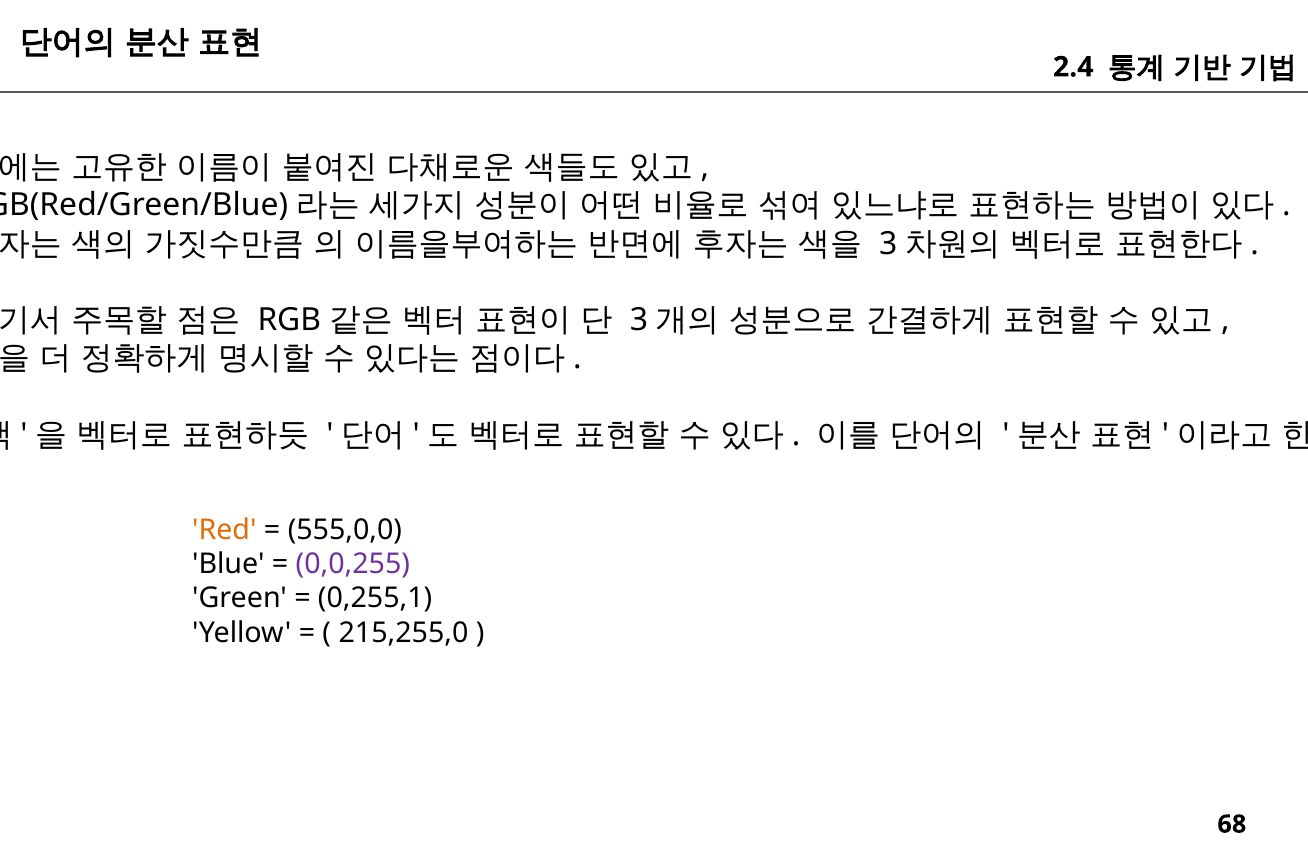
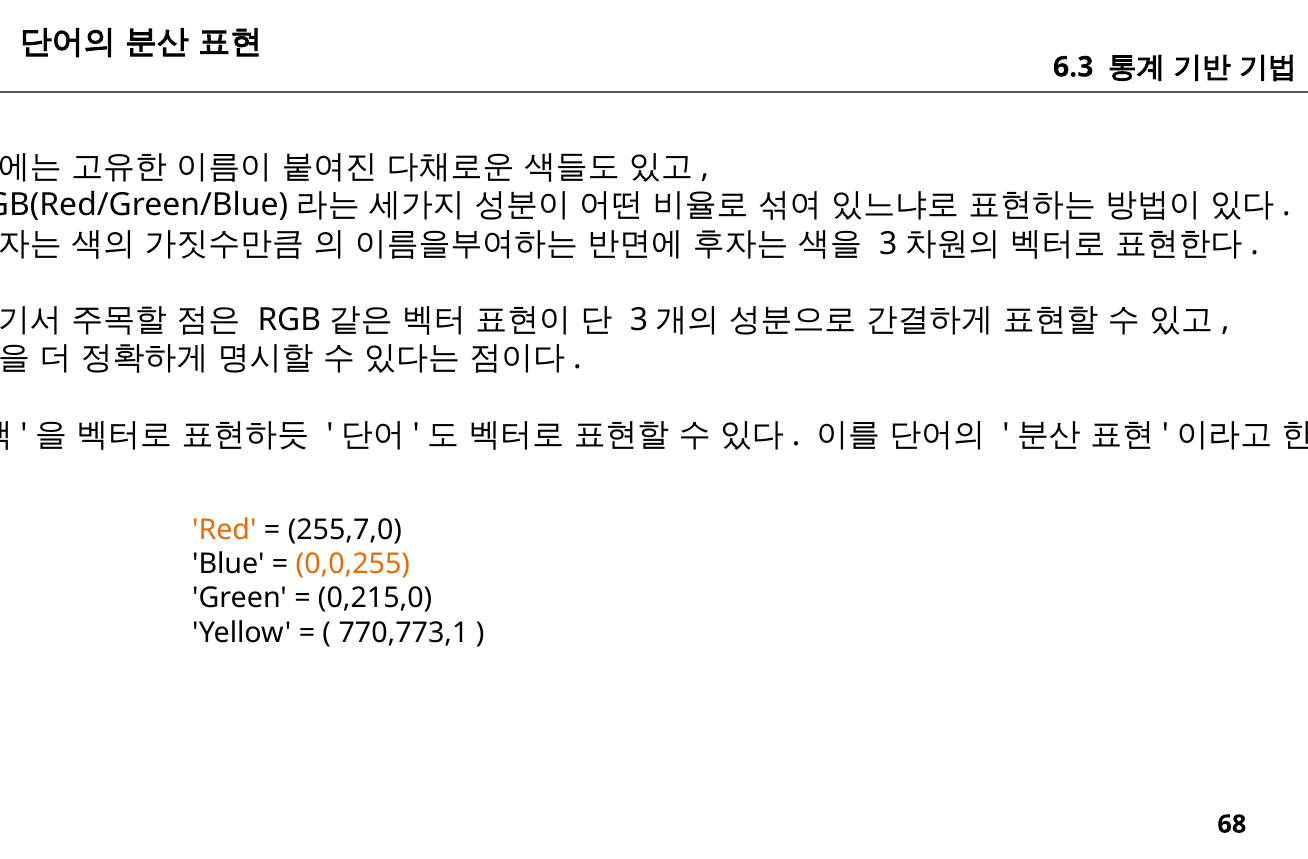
2.4: 2.4 -> 6.3 (1073, 67)
555,0,0: 555,0,0 -> 255,7,0 (345, 530)
0,0,255 colour: purple -> orange (353, 564)
0,255,1: 0,255,1 -> 0,215,0 (375, 598)
215,255,0: 215,255,0 -> 770,773,1 (404, 633)
